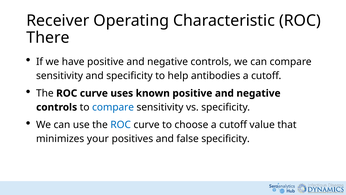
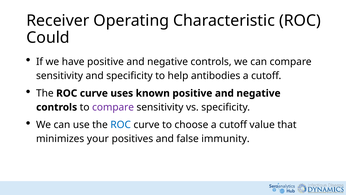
There: There -> Could (48, 38)
compare colour: blue -> purple (113, 107)
false specificity: specificity -> immunity (225, 139)
